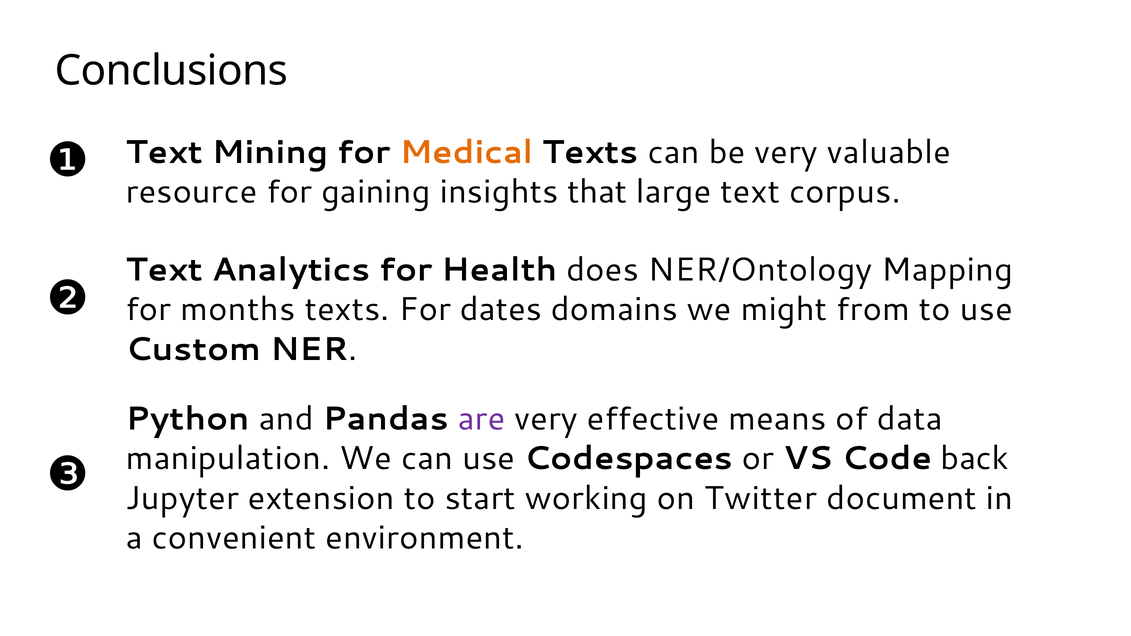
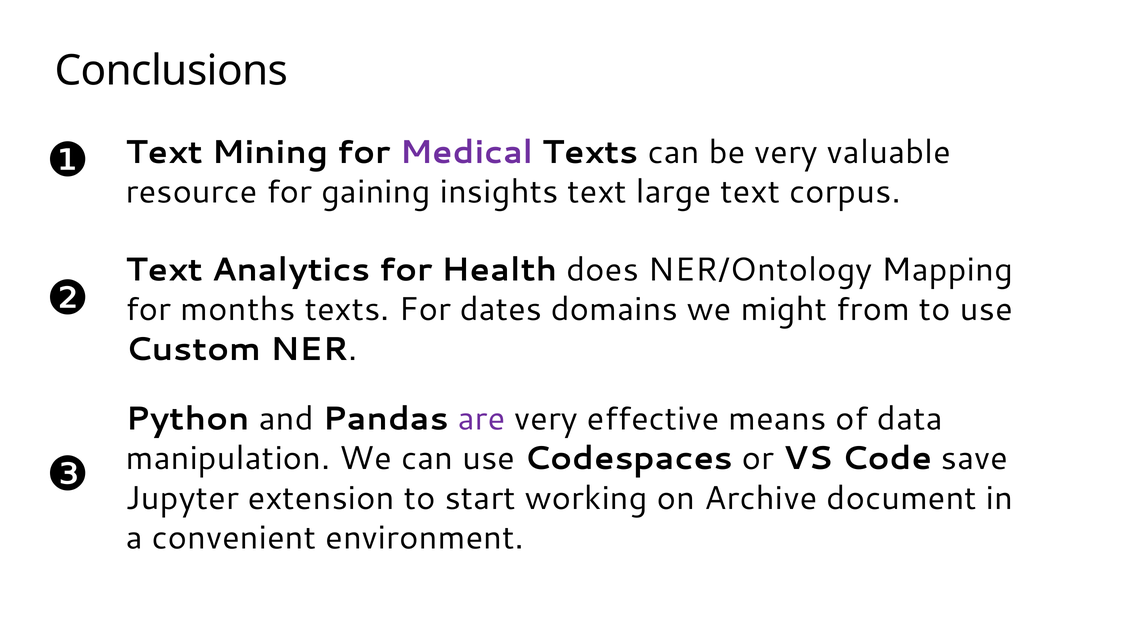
Medical colour: orange -> purple (466, 152)
insights that: that -> text (597, 192)
back: back -> save (975, 459)
Twitter: Twitter -> Archive (761, 498)
